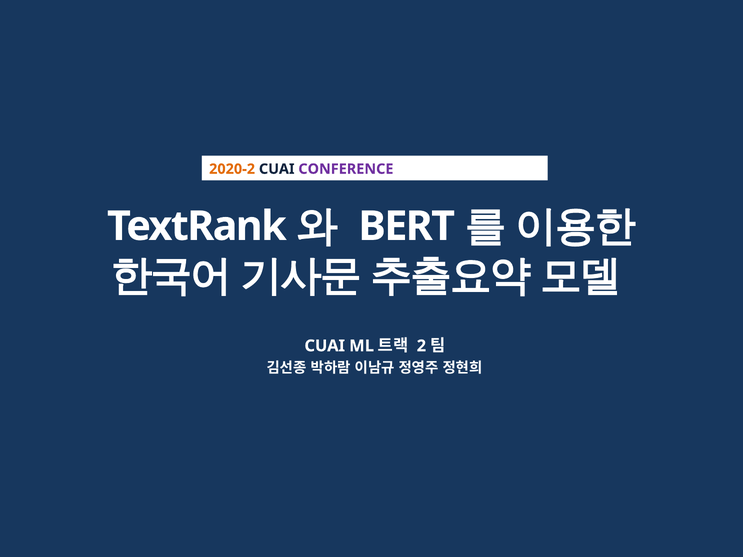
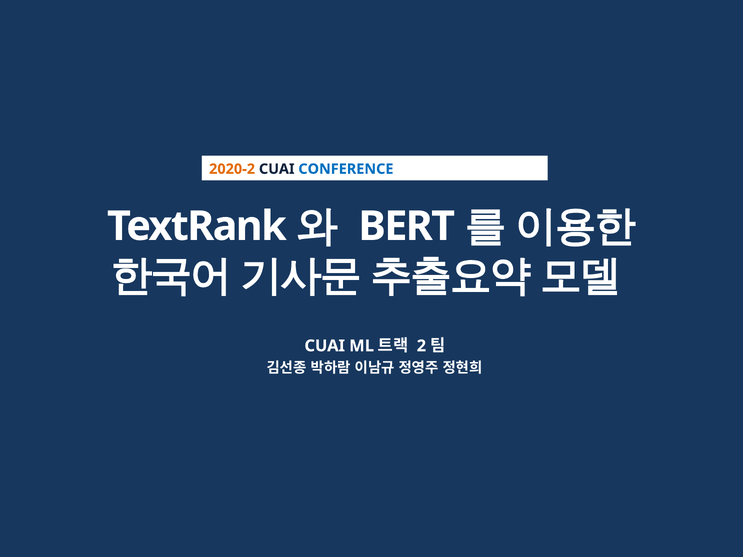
CONFERENCE colour: purple -> blue (346, 169)
